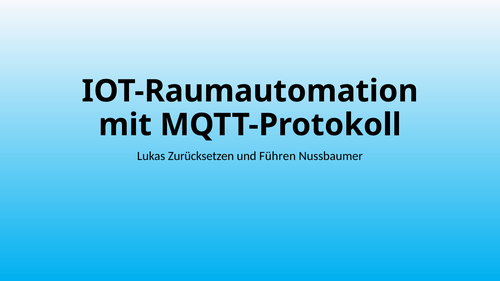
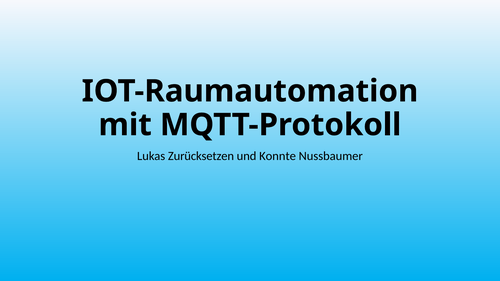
Führen: Führen -> Konnte (278, 156)
